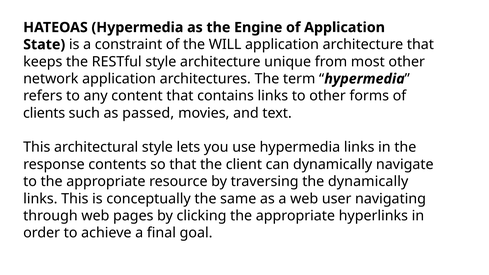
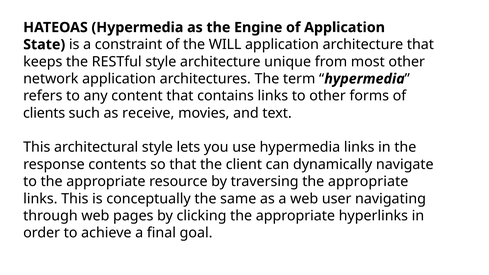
passed: passed -> receive (148, 113)
traversing the dynamically: dynamically -> appropriate (368, 182)
